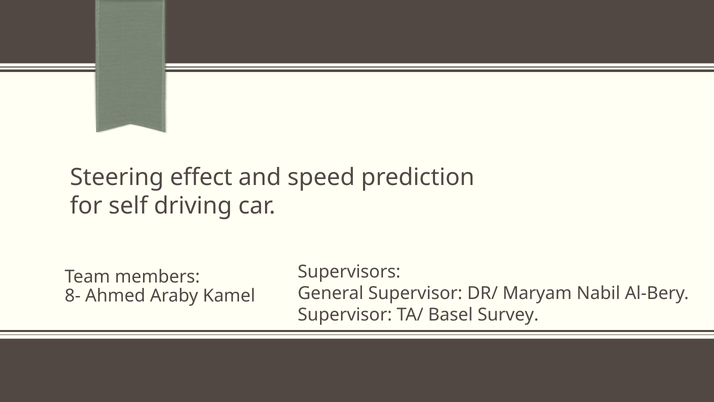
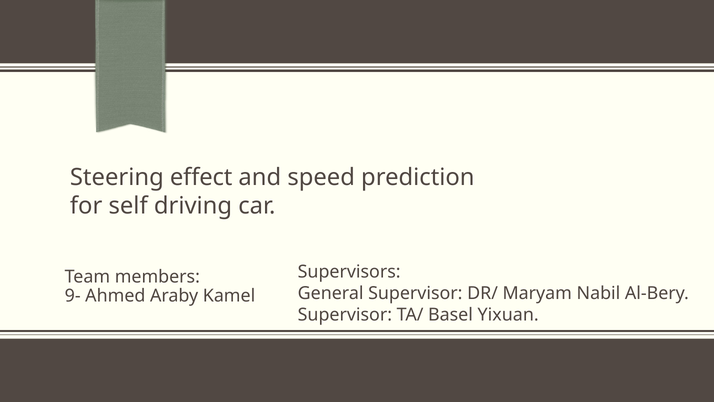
8-: 8- -> 9- (73, 296)
Survey: Survey -> Yixuan (508, 314)
